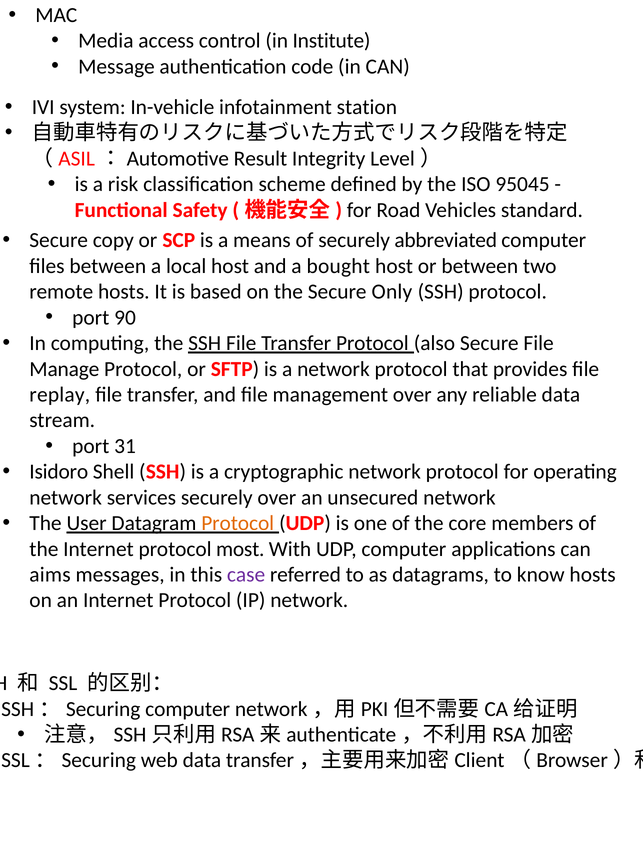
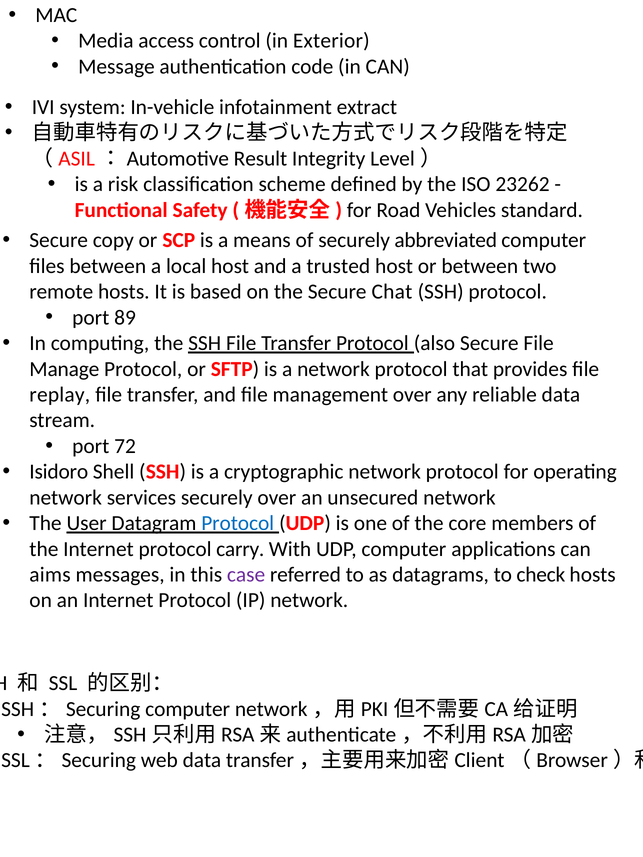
Institute: Institute -> Exterior (331, 41)
station: station -> extract (367, 107)
95045: 95045 -> 23262 (523, 184)
bought: bought -> trusted (338, 266)
Only: Only -> Chat (392, 292)
90: 90 -> 89 (125, 318)
31: 31 -> 72 (125, 446)
Protocol colour: orange -> blue (238, 523)
most: most -> carry (240, 549)
know: know -> check (541, 575)
